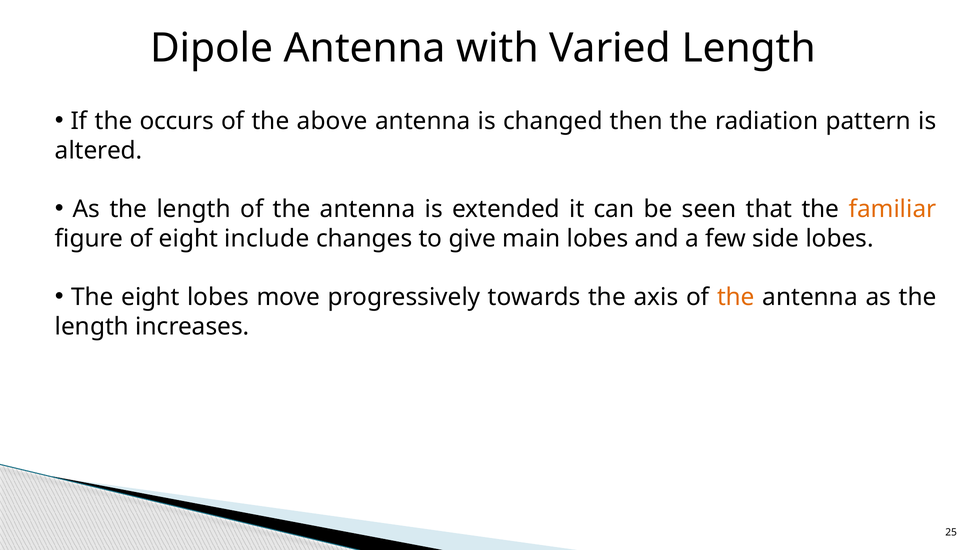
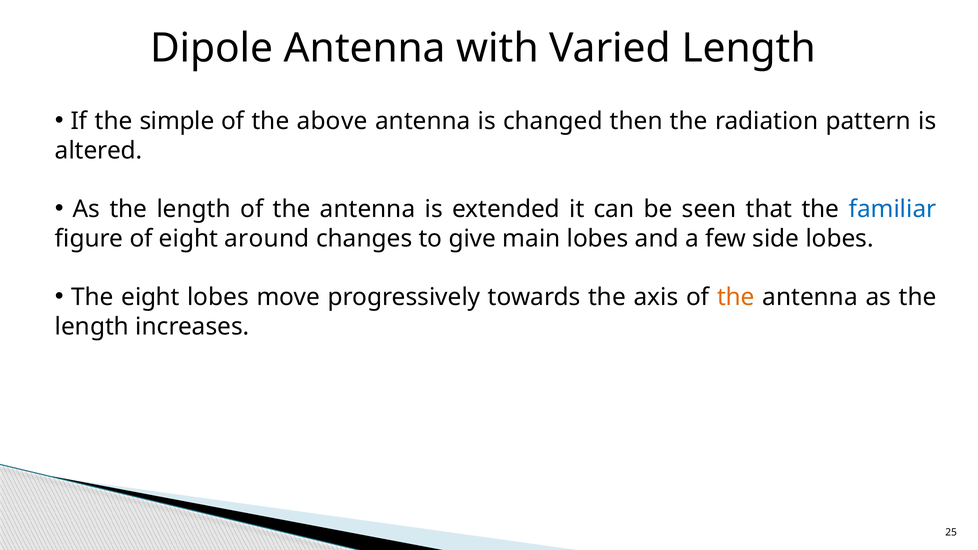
occurs: occurs -> simple (177, 121)
familiar colour: orange -> blue (893, 209)
include: include -> around (267, 239)
